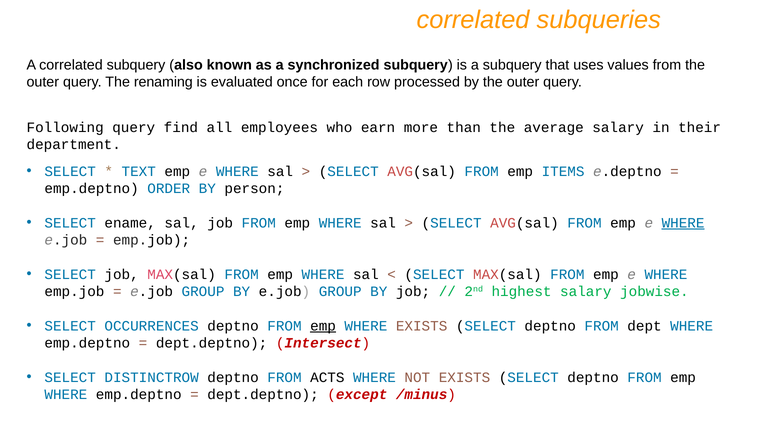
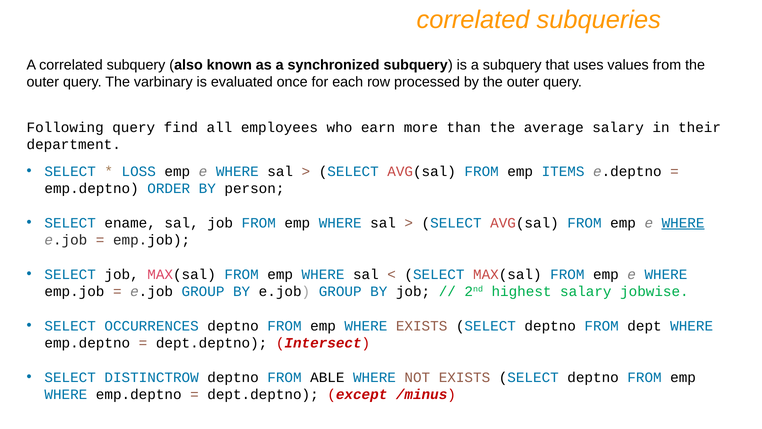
renaming: renaming -> varbinary (163, 82)
TEXT: TEXT -> LOSS (139, 171)
emp underline: present -> none (323, 326)
ACTS: ACTS -> ABLE (327, 377)
